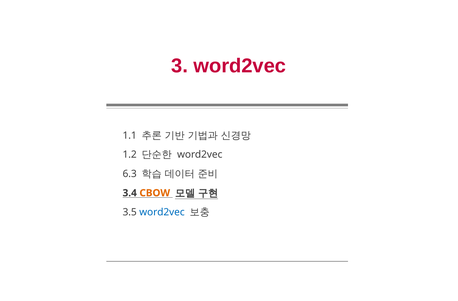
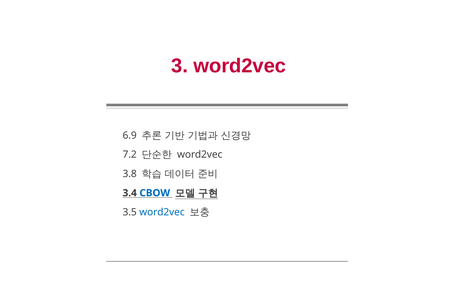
1.1: 1.1 -> 6.9 (130, 135)
1.2: 1.2 -> 7.2 (130, 155)
6.3: 6.3 -> 3.8 (130, 174)
CBOW colour: orange -> blue (155, 193)
